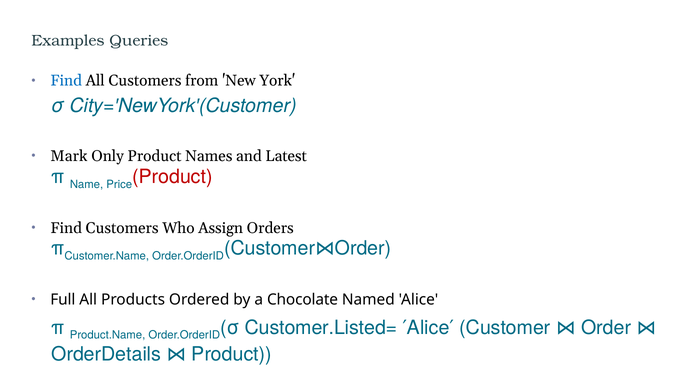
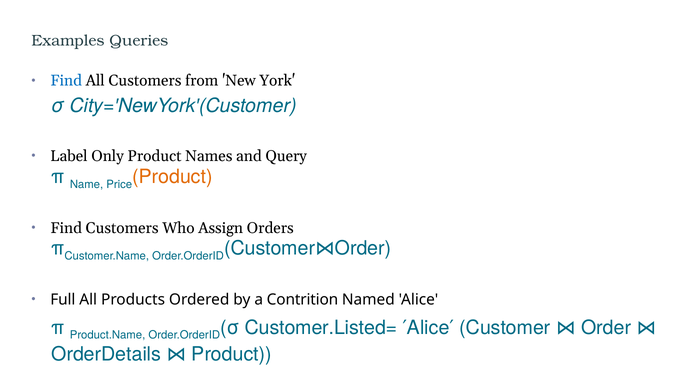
Mark: Mark -> Label (69, 156)
Latest: Latest -> Query (286, 156)
Product colour: red -> orange (172, 177)
Chocolate: Chocolate -> Contrition (303, 299)
